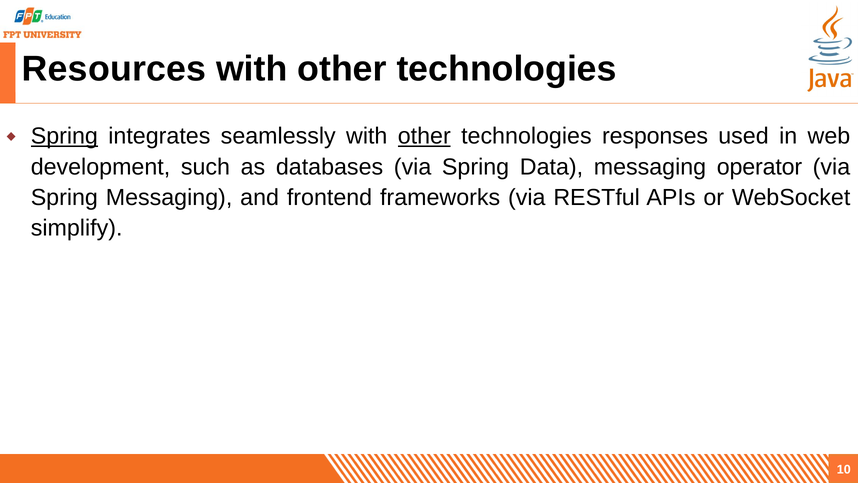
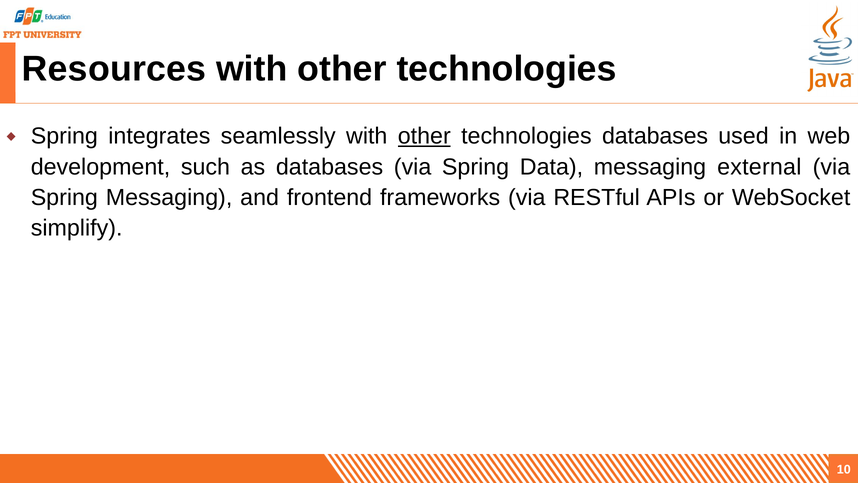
Spring underline: present -> none (64, 136)
technologies responses: responses -> databases (655, 136)
operator: operator -> external (759, 167)
